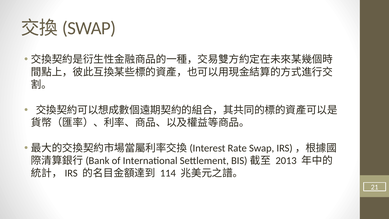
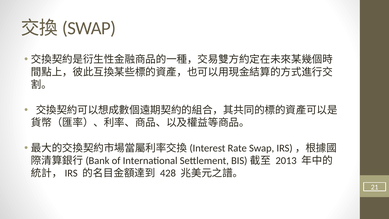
114: 114 -> 428 (168, 173)
